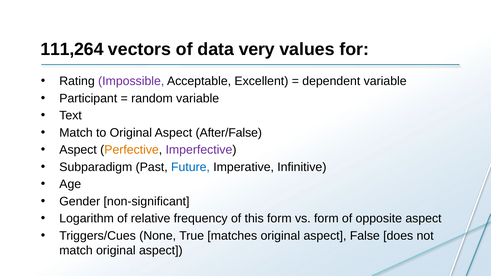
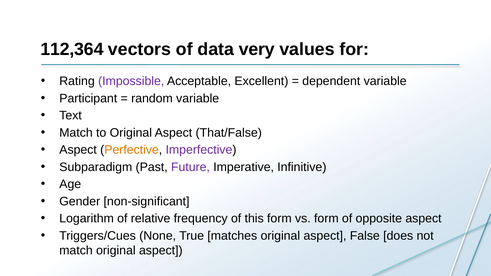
111,264: 111,264 -> 112,364 (72, 49)
After/False: After/False -> That/False (229, 133)
Future colour: blue -> purple (190, 167)
